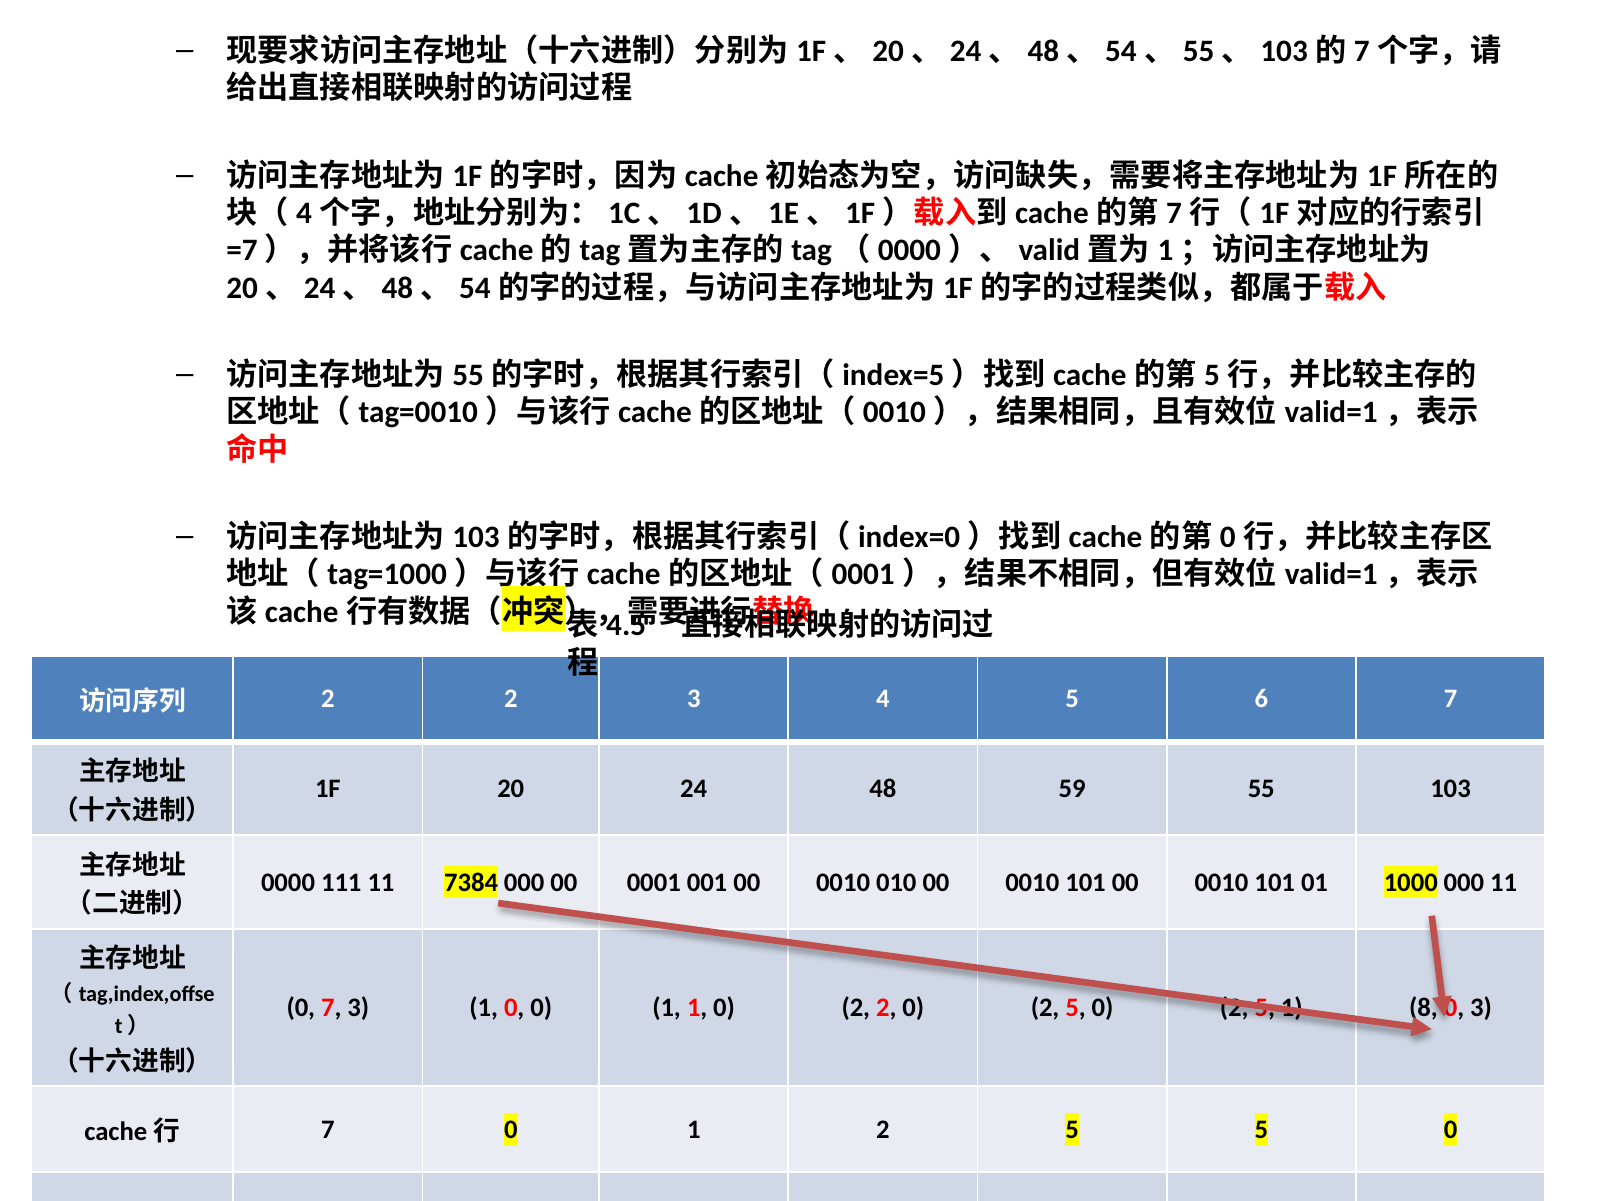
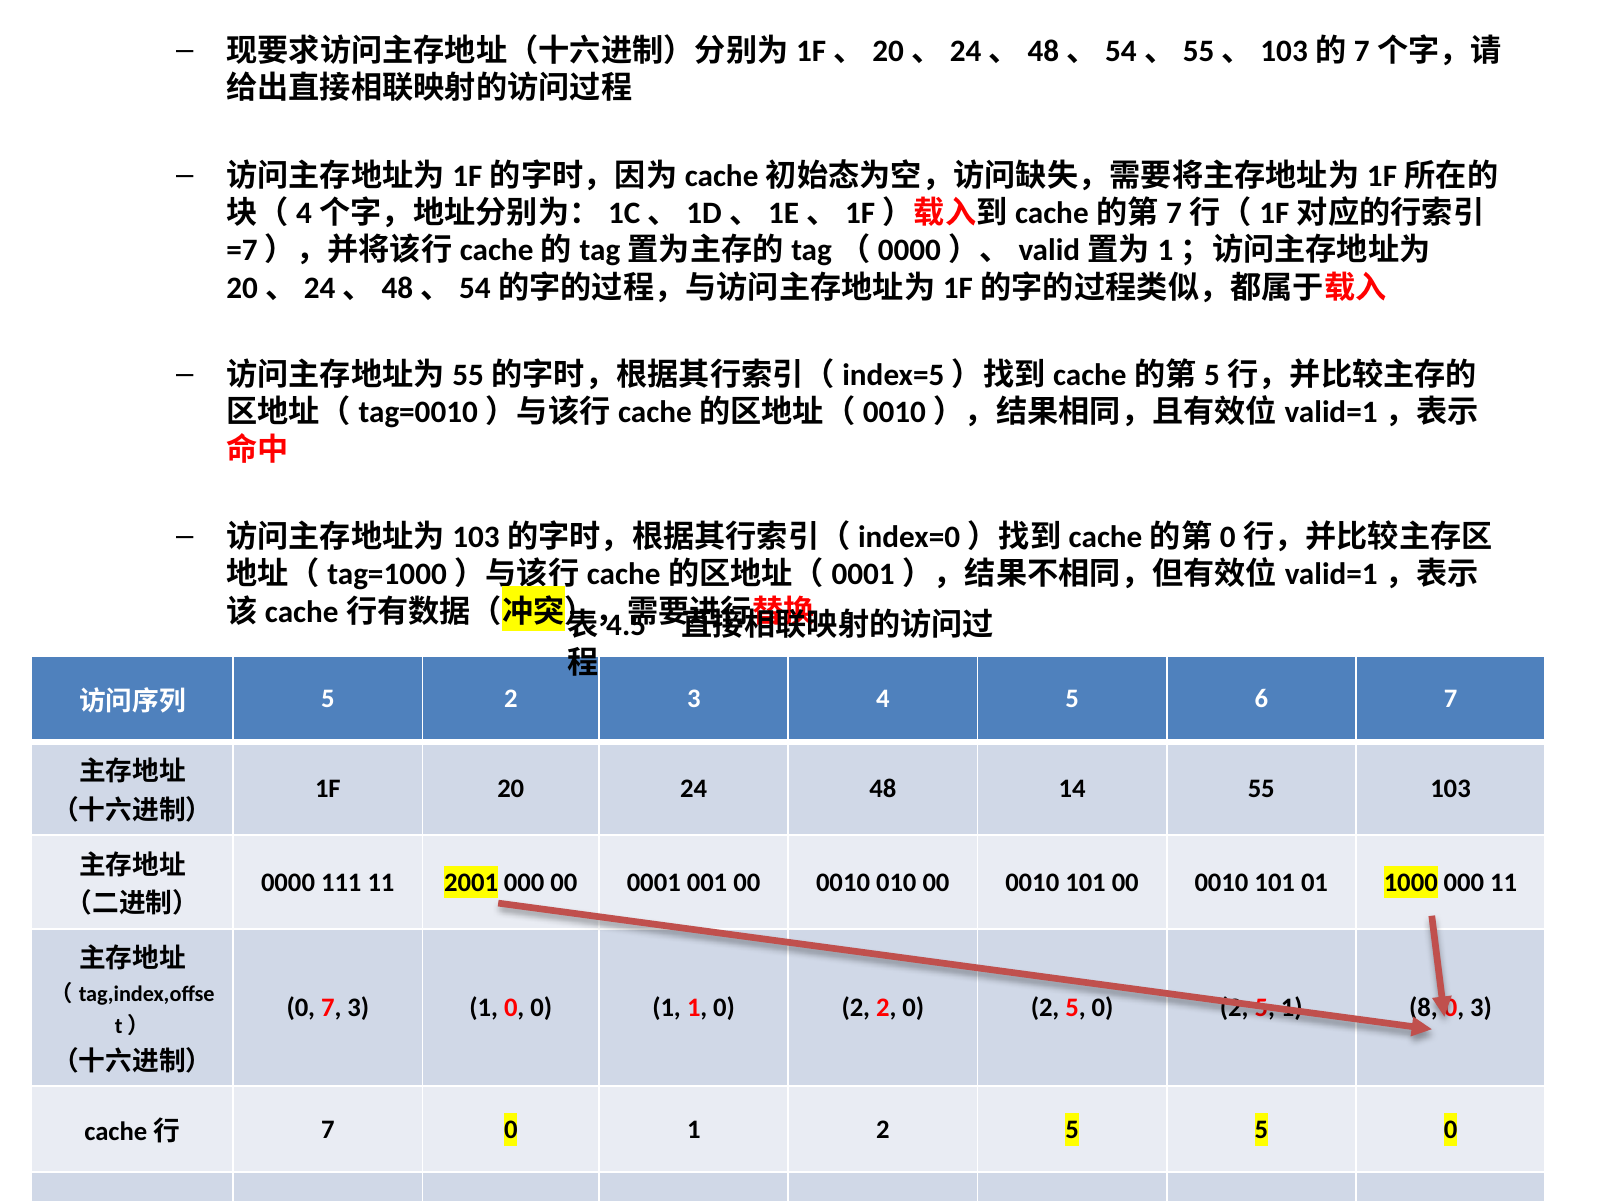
2: 2 -> 5 (328, 699)
59: 59 -> 14 (1072, 789)
7384: 7384 -> 2001 (471, 883)
